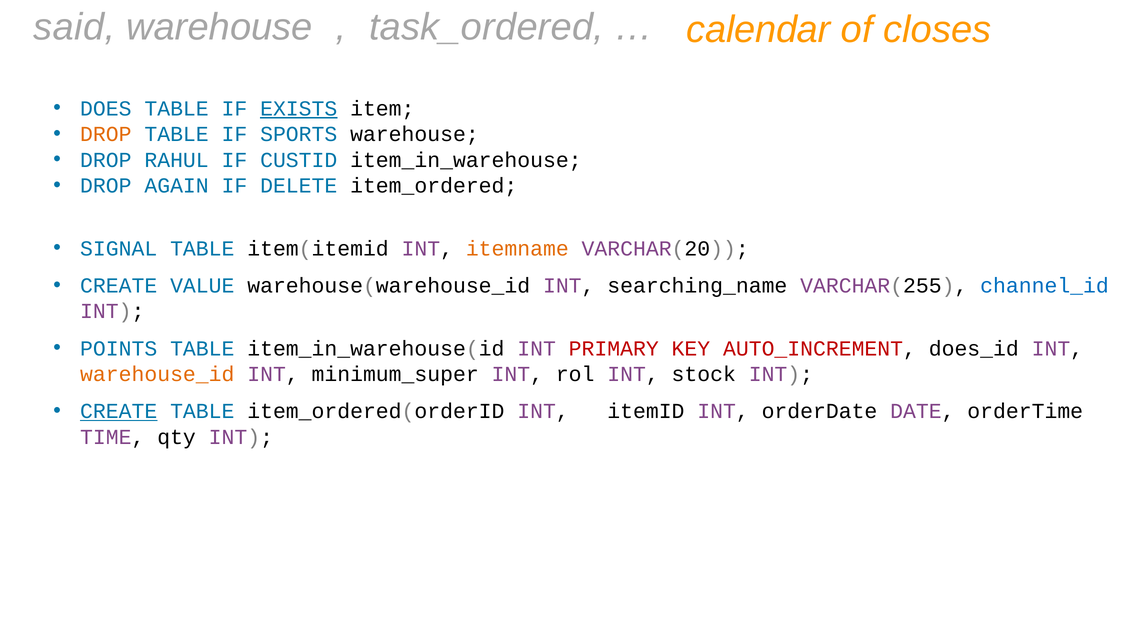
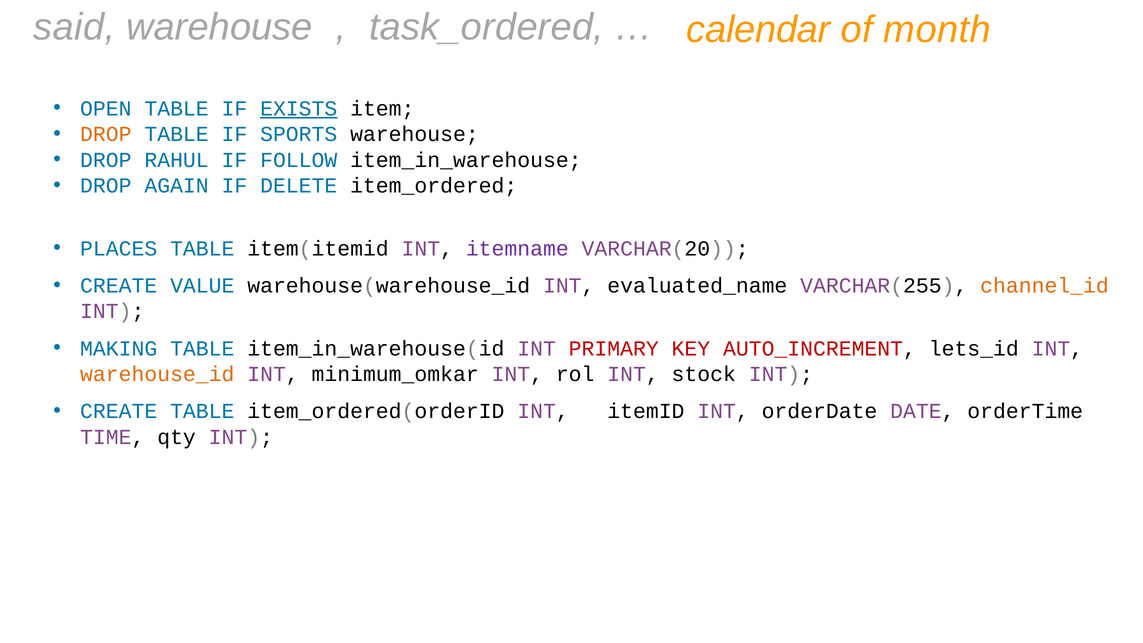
closes: closes -> month (937, 30)
DOES: DOES -> OPEN (106, 108)
CUSTID: CUSTID -> FOLLOW (299, 160)
SIGNAL: SIGNAL -> PLACES (119, 248)
itemname colour: orange -> purple (517, 248)
searching_name: searching_name -> evaluated_name (697, 286)
channel_id colour: blue -> orange (1045, 286)
POINTS: POINTS -> MAKING (119, 348)
does_id: does_id -> lets_id (974, 348)
minimum_super: minimum_super -> minimum_omkar (395, 374)
CREATE underline: present -> none (119, 411)
